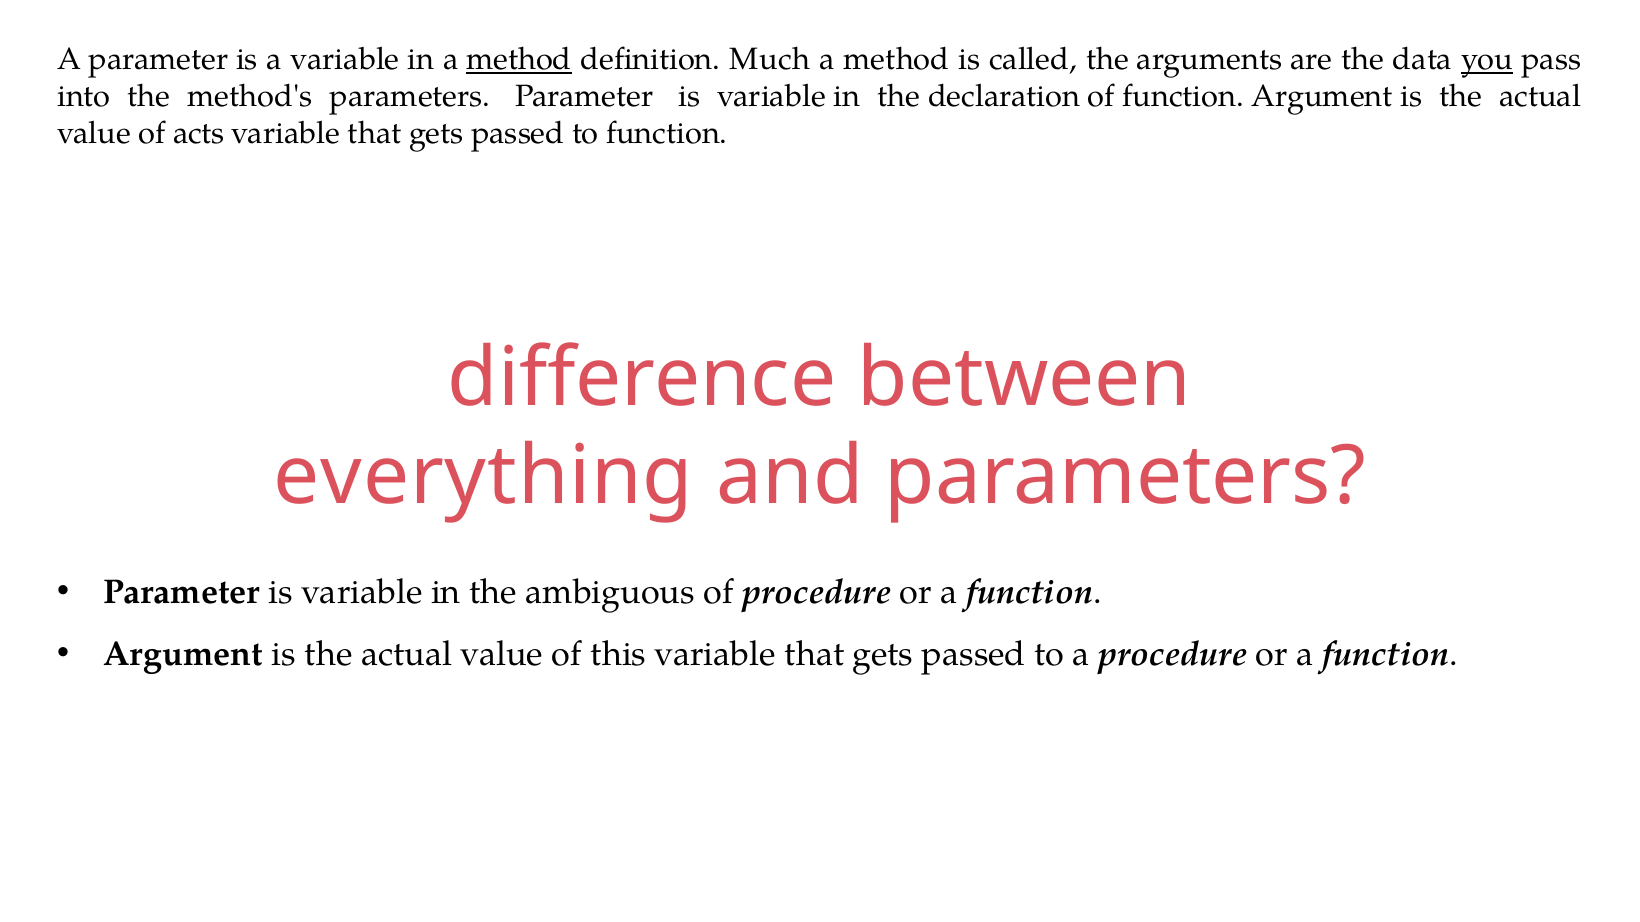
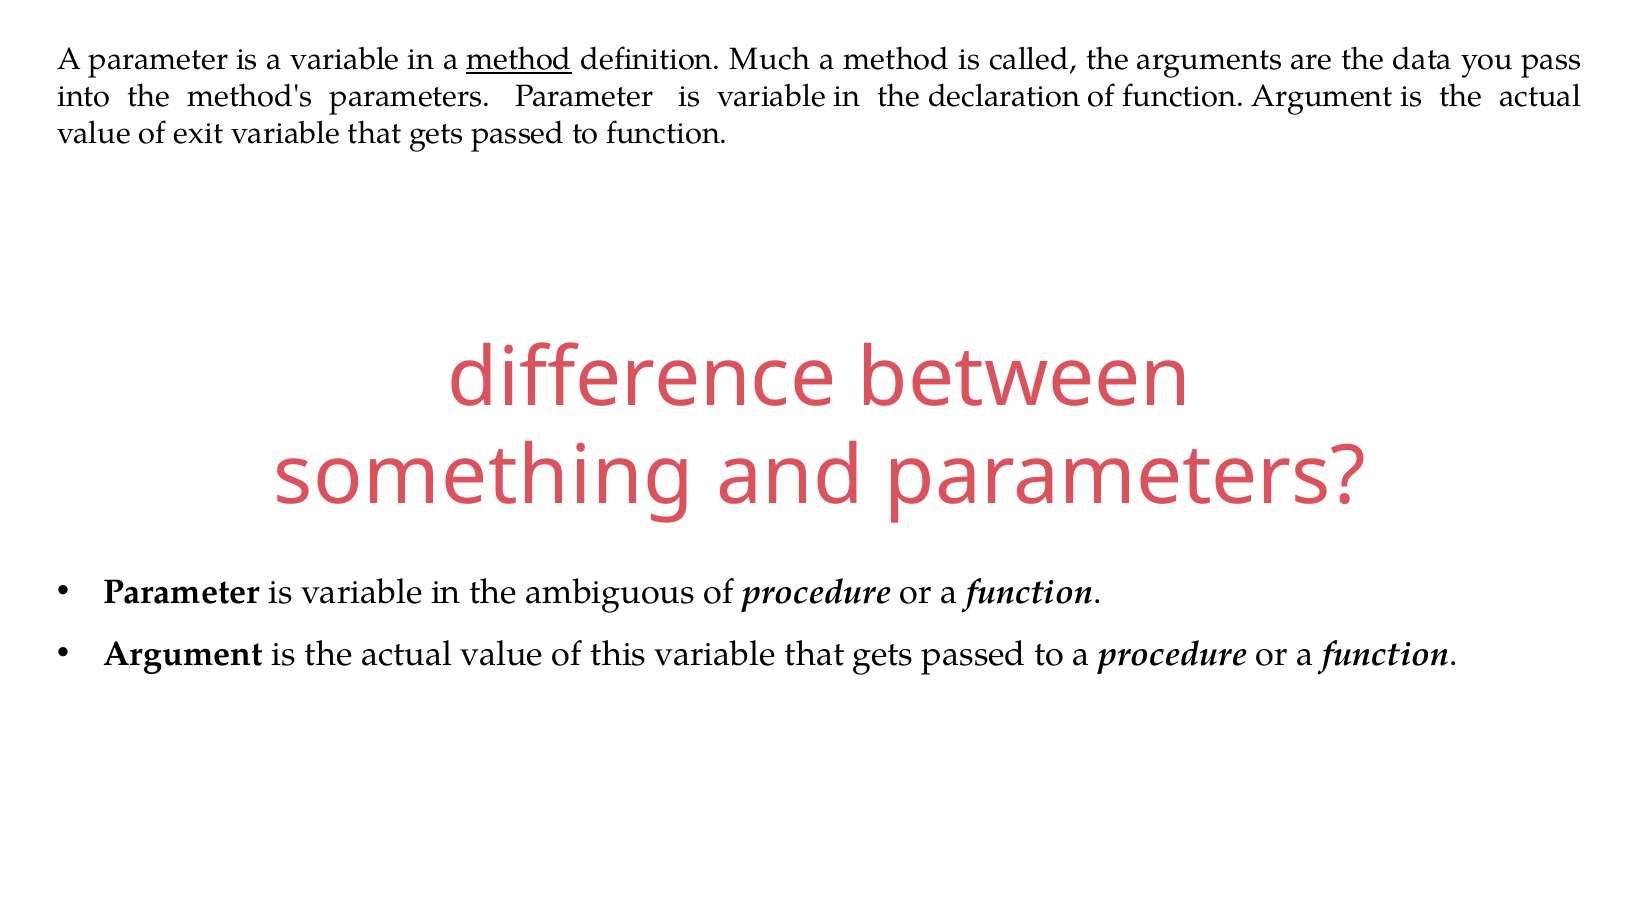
you underline: present -> none (1487, 60)
acts: acts -> exit (198, 134)
everything: everything -> something (484, 477)
